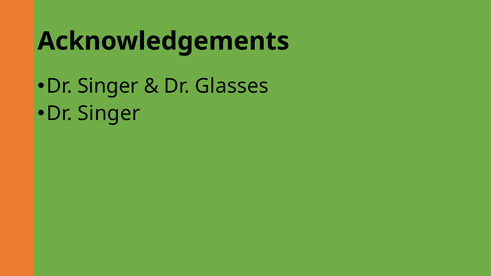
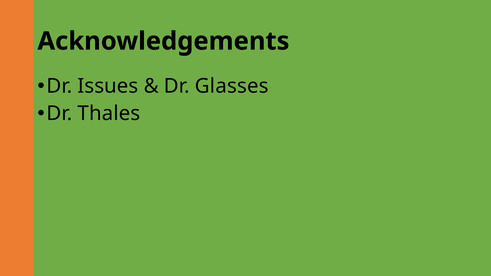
Singer: Singer -> Issues (108, 86)
Singer: Singer -> Thales (109, 113)
